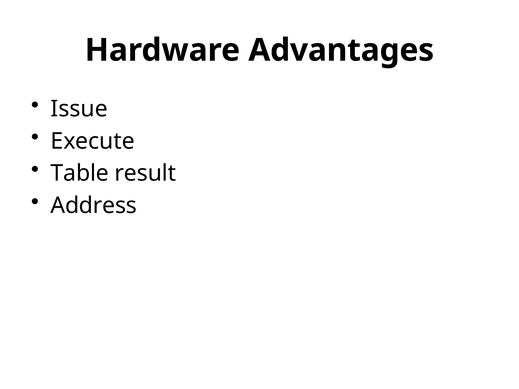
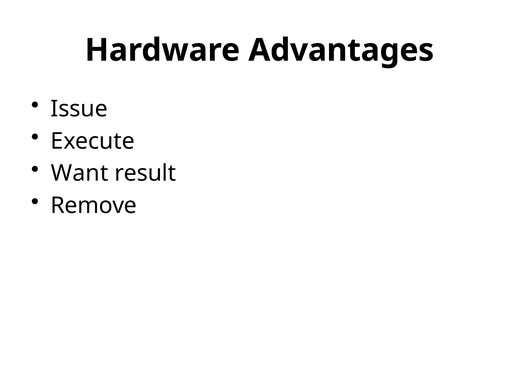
Table: Table -> Want (80, 173)
Address: Address -> Remove (94, 206)
